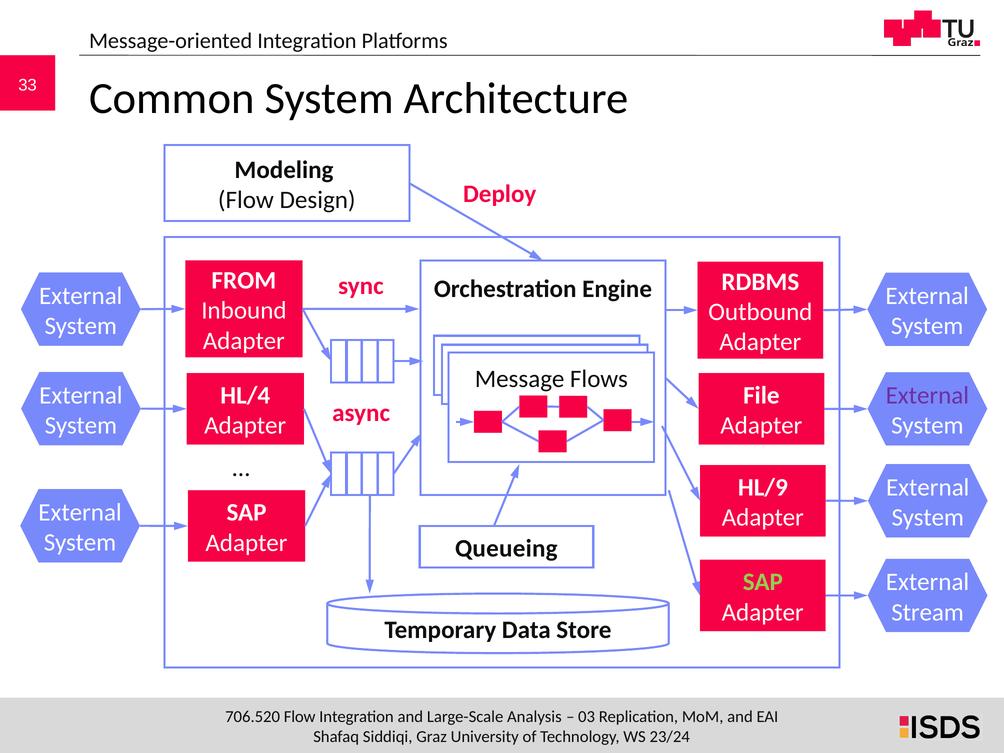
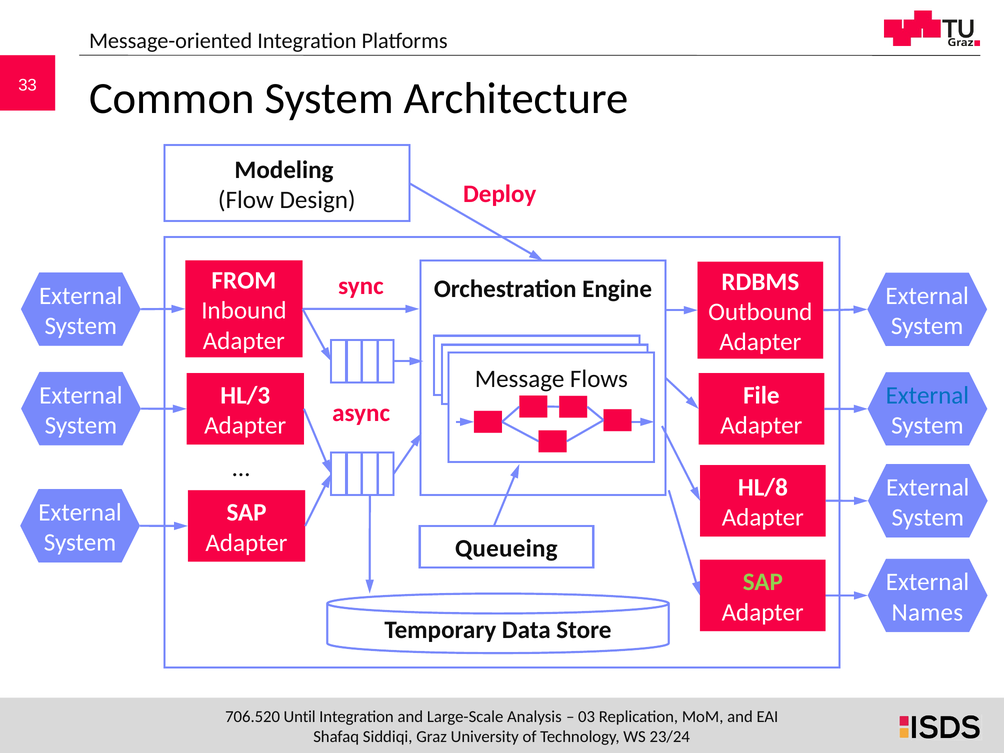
HL/4: HL/4 -> HL/3 (245, 396)
External colour: purple -> blue (927, 395)
HL/9: HL/9 -> HL/8 (763, 487)
Stream: Stream -> Names (927, 612)
Flow: Flow -> Until (300, 717)
